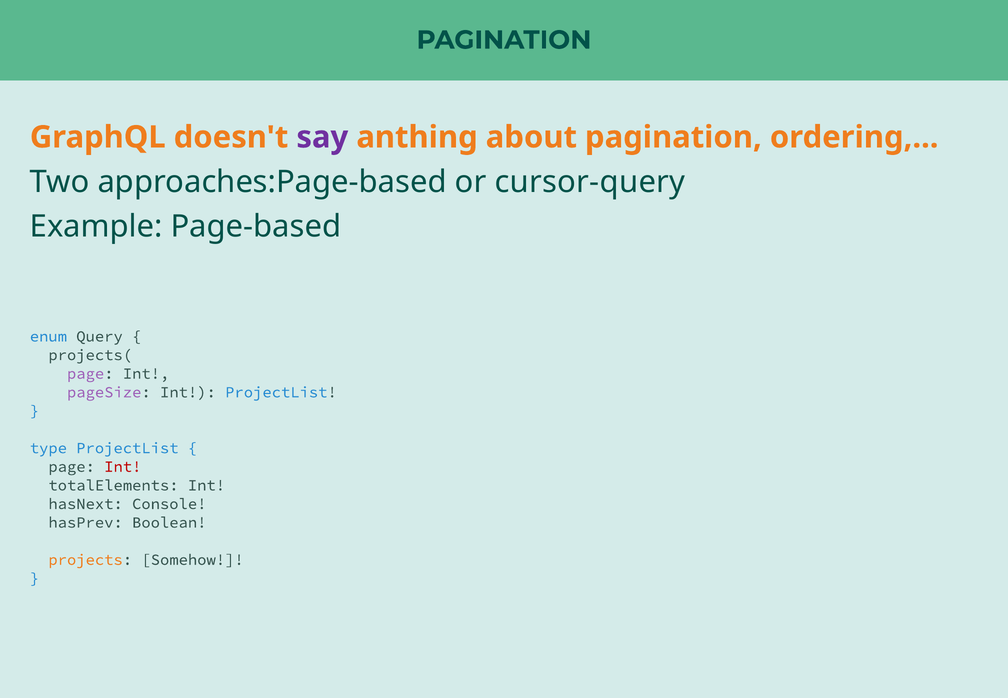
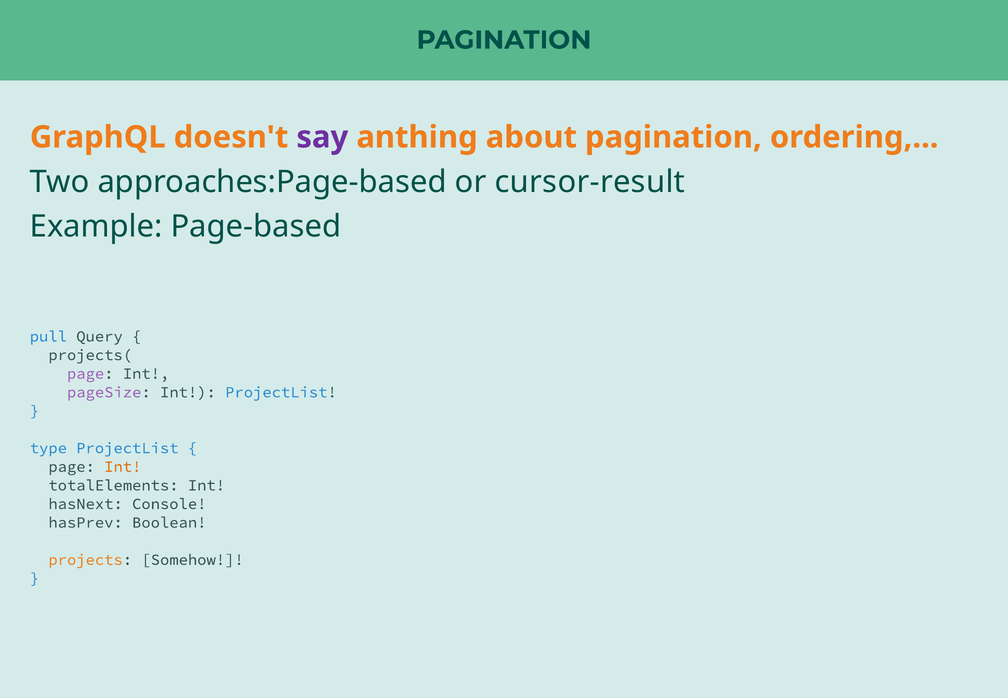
cursor-query: cursor-query -> cursor-result (590, 182)
enum: enum -> pull (48, 336)
Int colour: red -> orange (123, 467)
